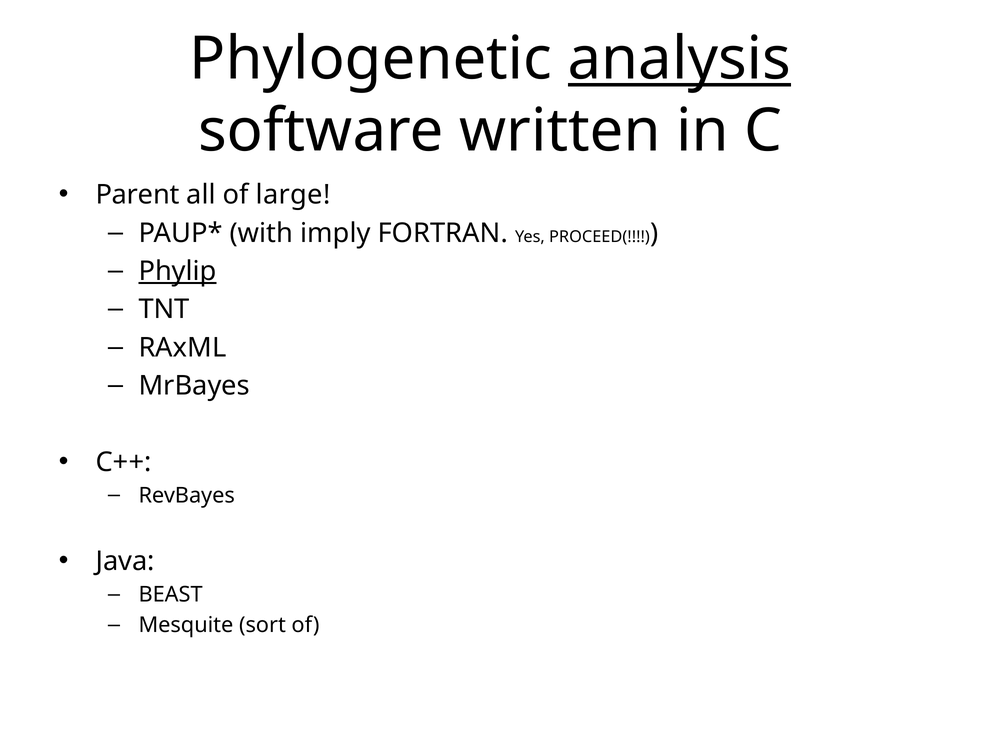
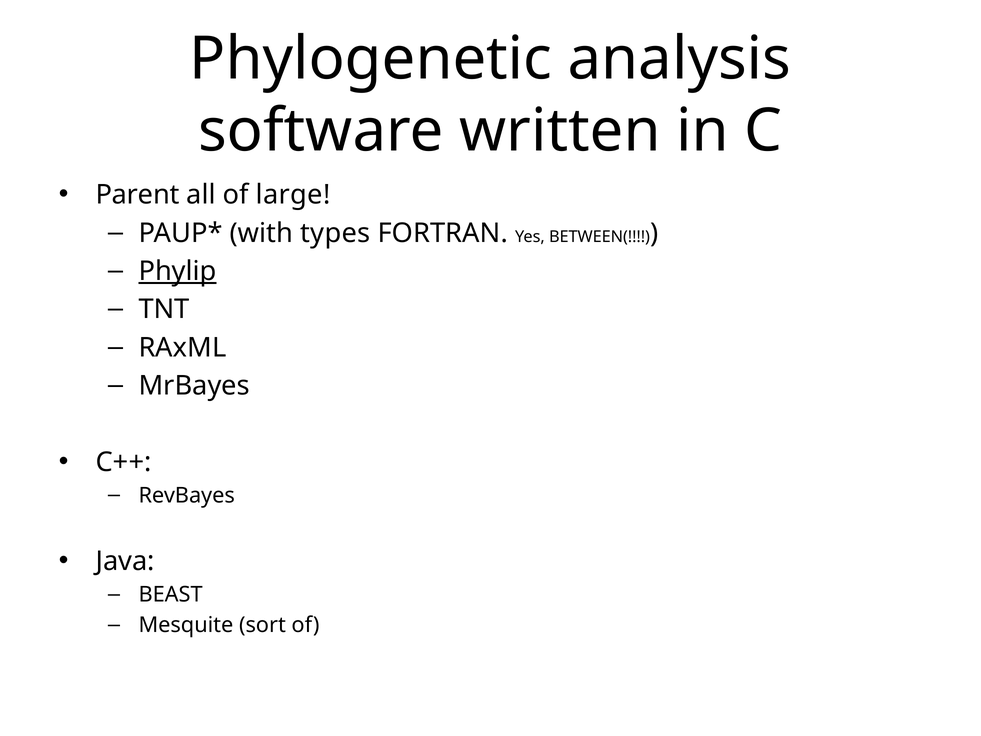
analysis underline: present -> none (679, 59)
imply: imply -> types (335, 233)
PROCEED(: PROCEED( -> BETWEEN( (600, 237)
